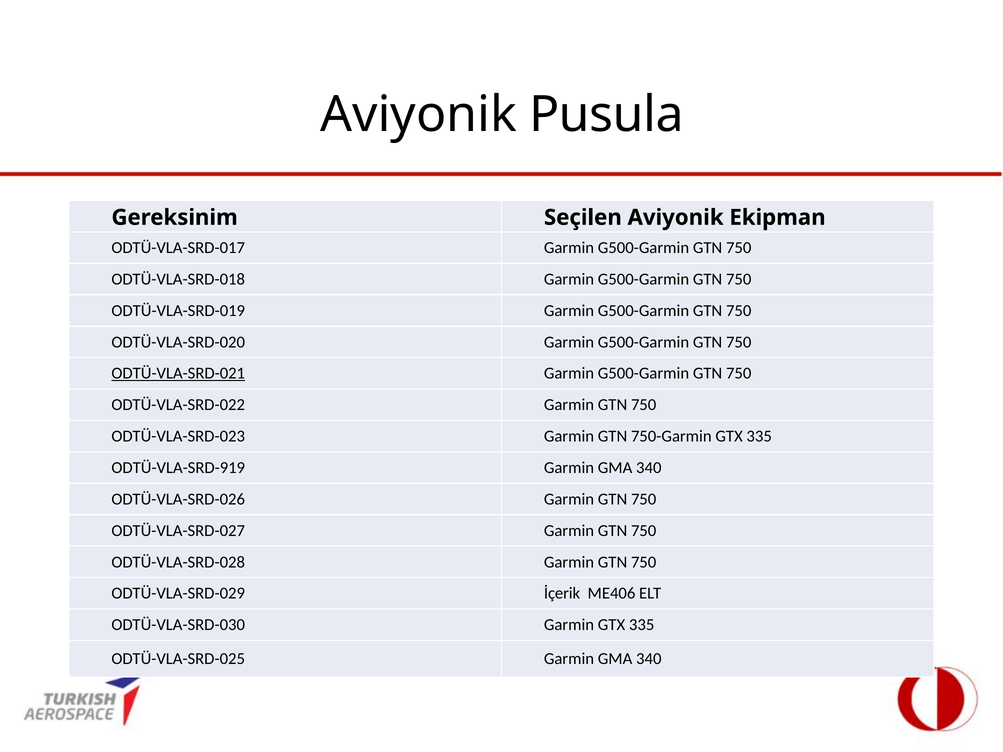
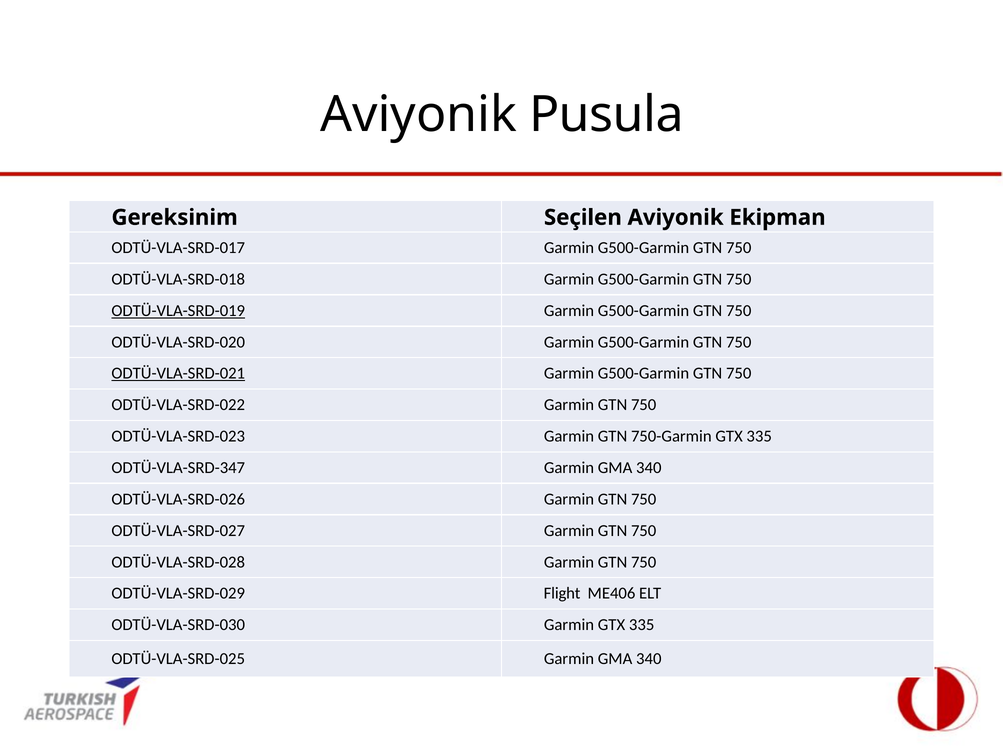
ODTÜ-VLA-SRD-019 underline: none -> present (178, 311)
ODTÜ-VLA-SRD-919: ODTÜ-VLA-SRD-919 -> ODTÜ-VLA-SRD-347 (178, 468)
İçerik: İçerik -> Flight (562, 594)
